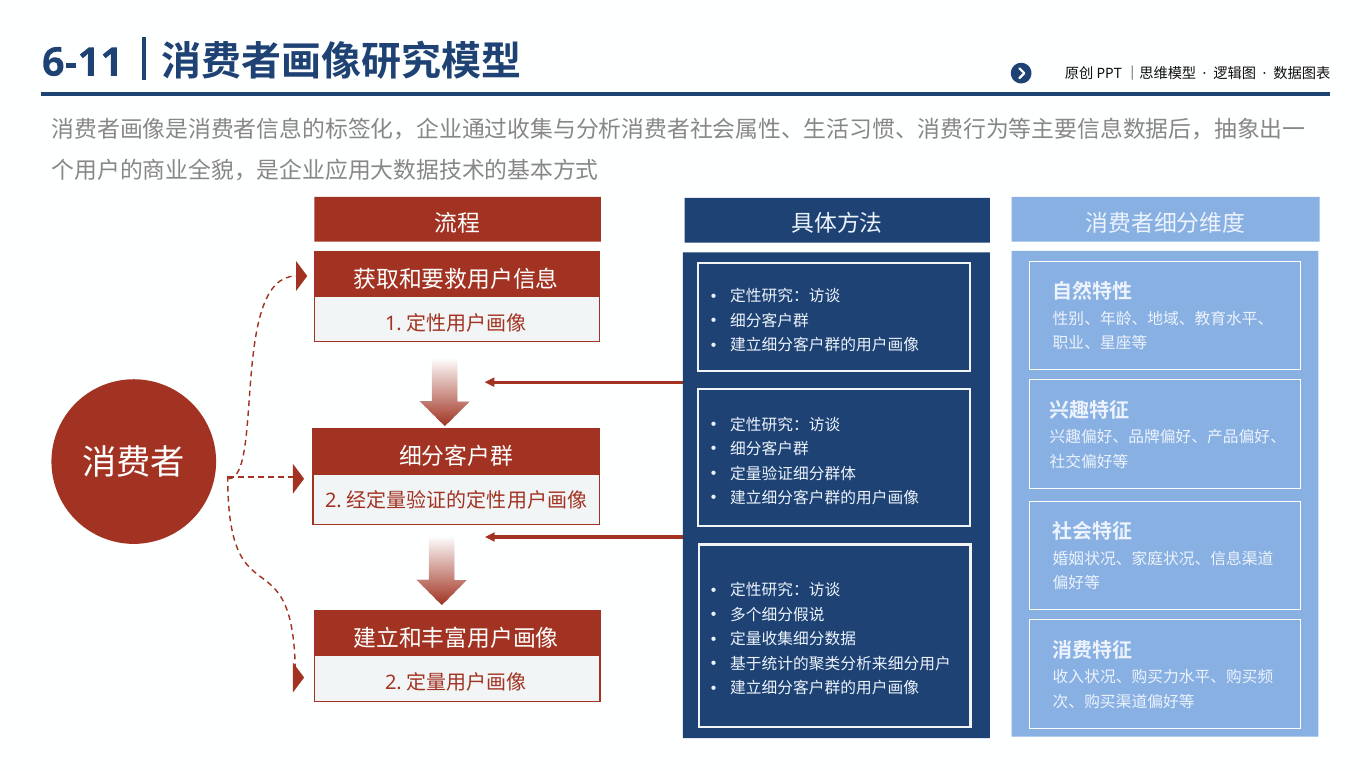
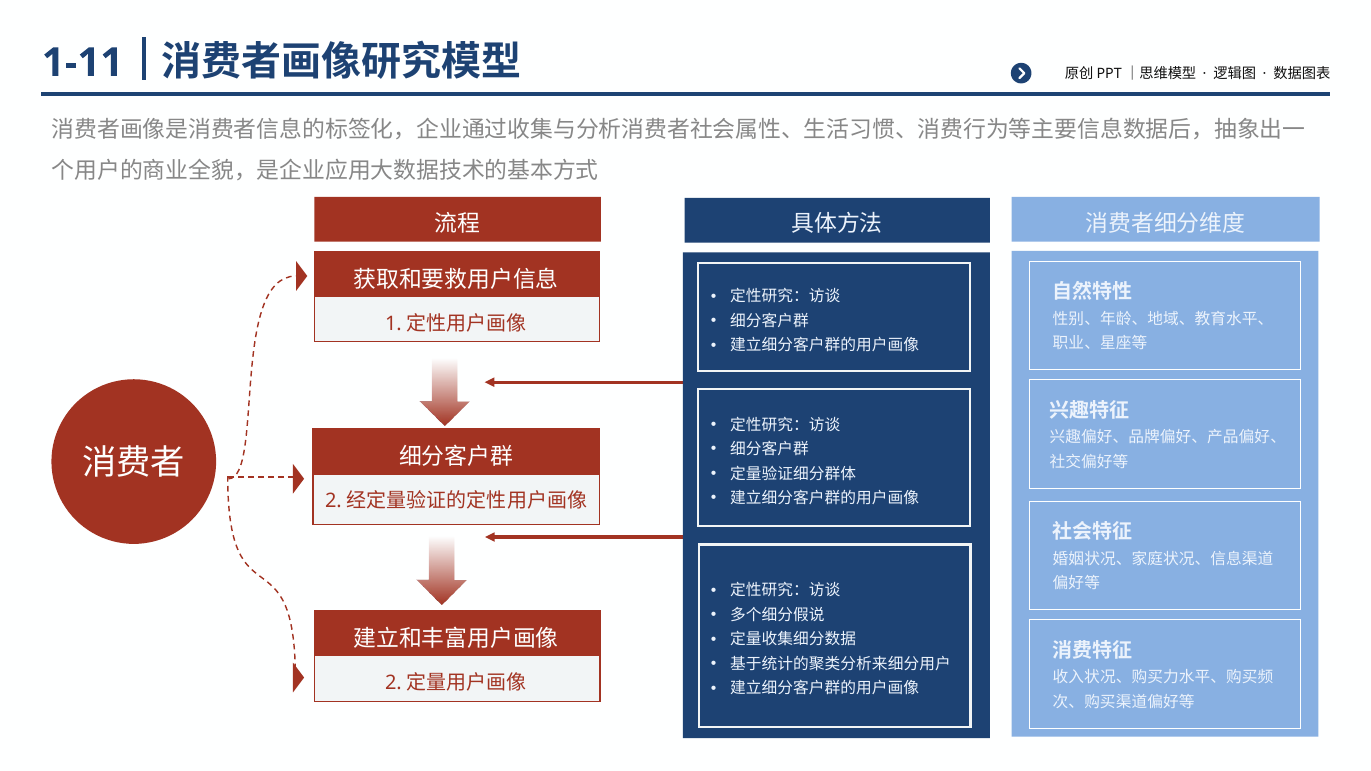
6-11: 6-11 -> 1-11 (83, 63)
